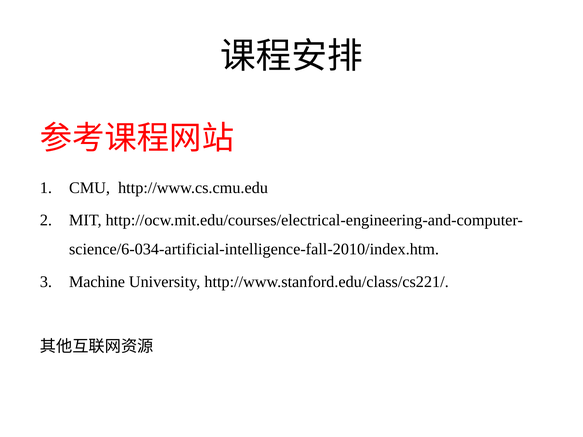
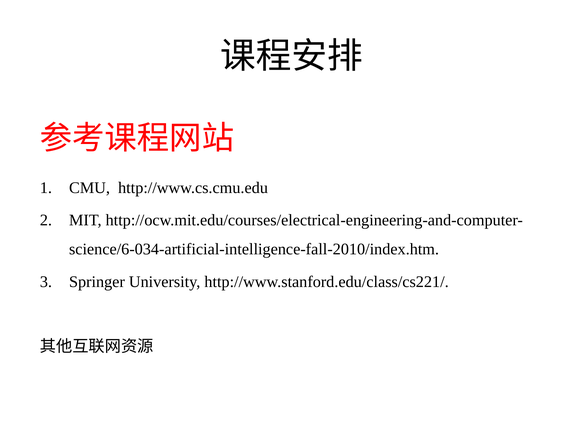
Machine: Machine -> Springer (97, 282)
